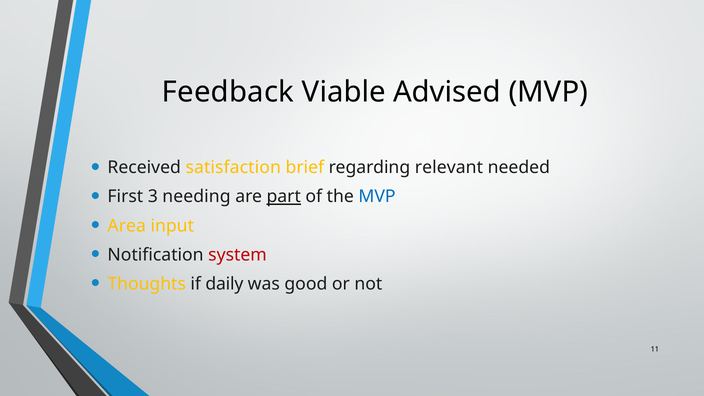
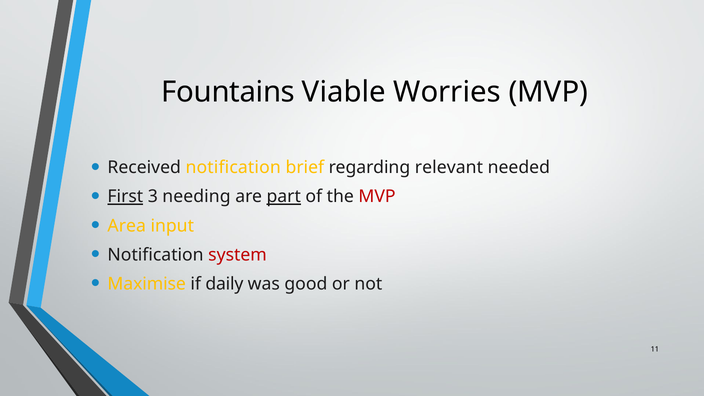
Feedback: Feedback -> Fountains (228, 92)
Advised: Advised -> Worries (447, 92)
Received satisfaction: satisfaction -> notification (233, 168)
First underline: none -> present (125, 197)
MVP colour: blue -> red (377, 197)
Thoughts: Thoughts -> Maximise (147, 284)
